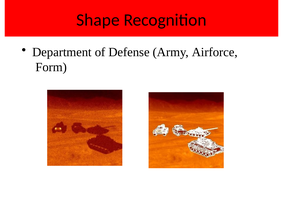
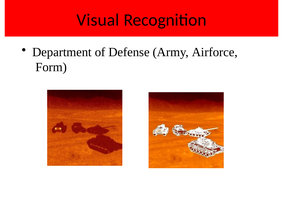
Shape: Shape -> Visual (98, 20)
